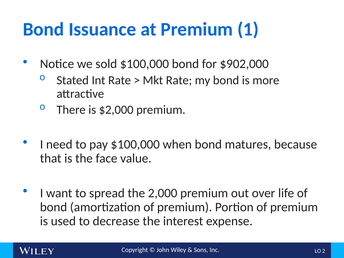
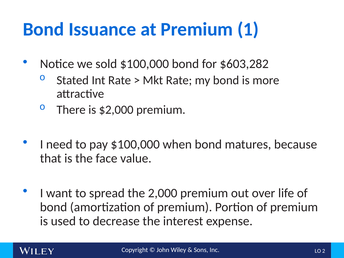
$902,000: $902,000 -> $603,282 (244, 64)
